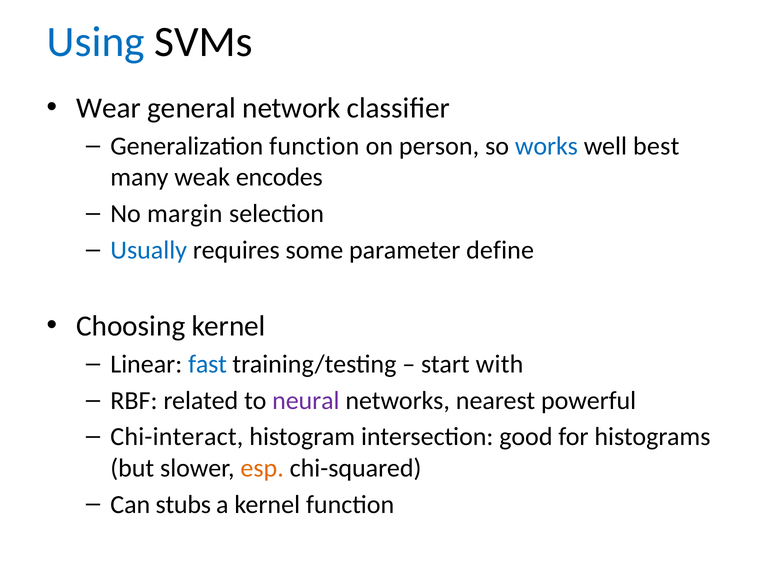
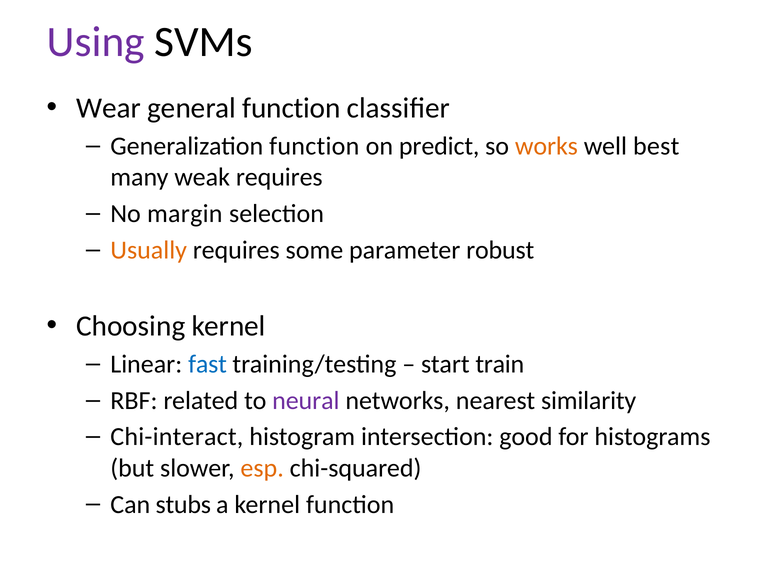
Using colour: blue -> purple (96, 42)
general network: network -> function (291, 108)
person: person -> predict (439, 146)
works colour: blue -> orange (546, 146)
weak encodes: encodes -> requires (279, 178)
Usually colour: blue -> orange (149, 250)
define: define -> robust (500, 250)
with: with -> train (500, 365)
powerful: powerful -> similarity (589, 401)
